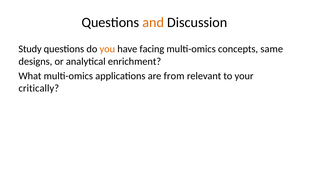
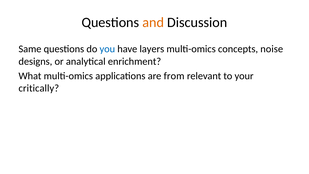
Study: Study -> Same (30, 49)
you colour: orange -> blue (107, 49)
facing: facing -> layers (152, 49)
same: same -> noise (272, 49)
